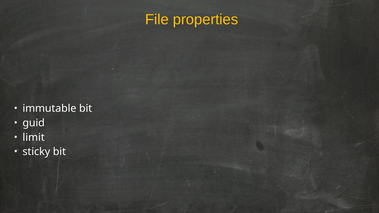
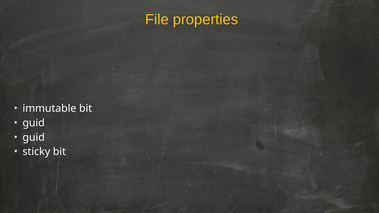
limit: limit -> guid (34, 137)
